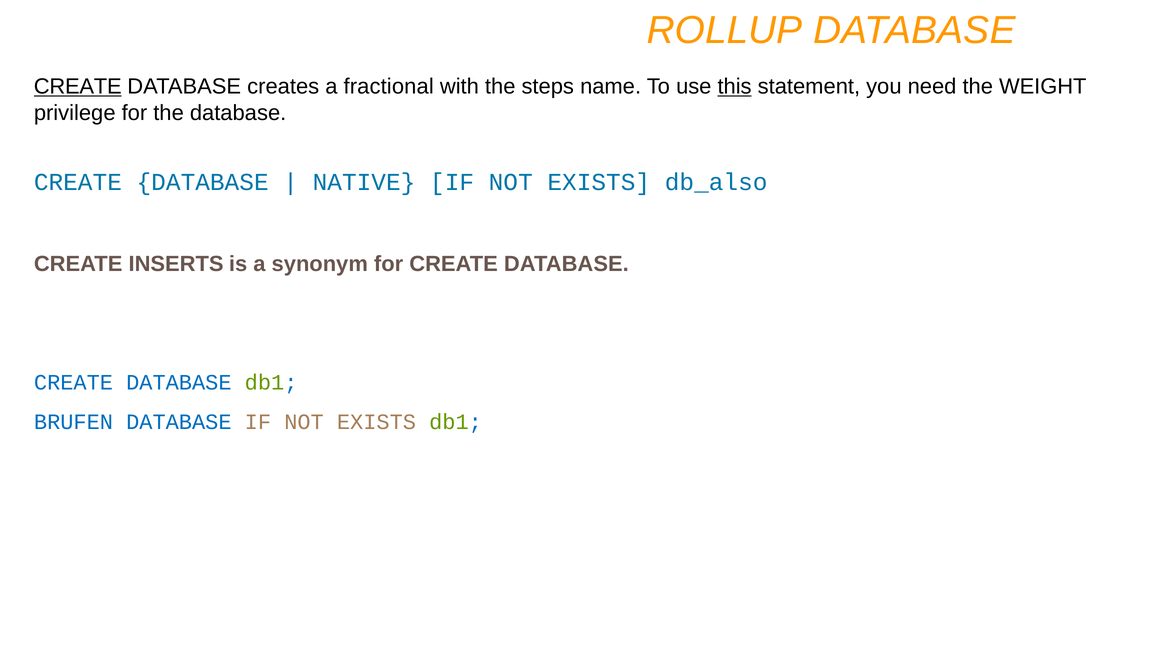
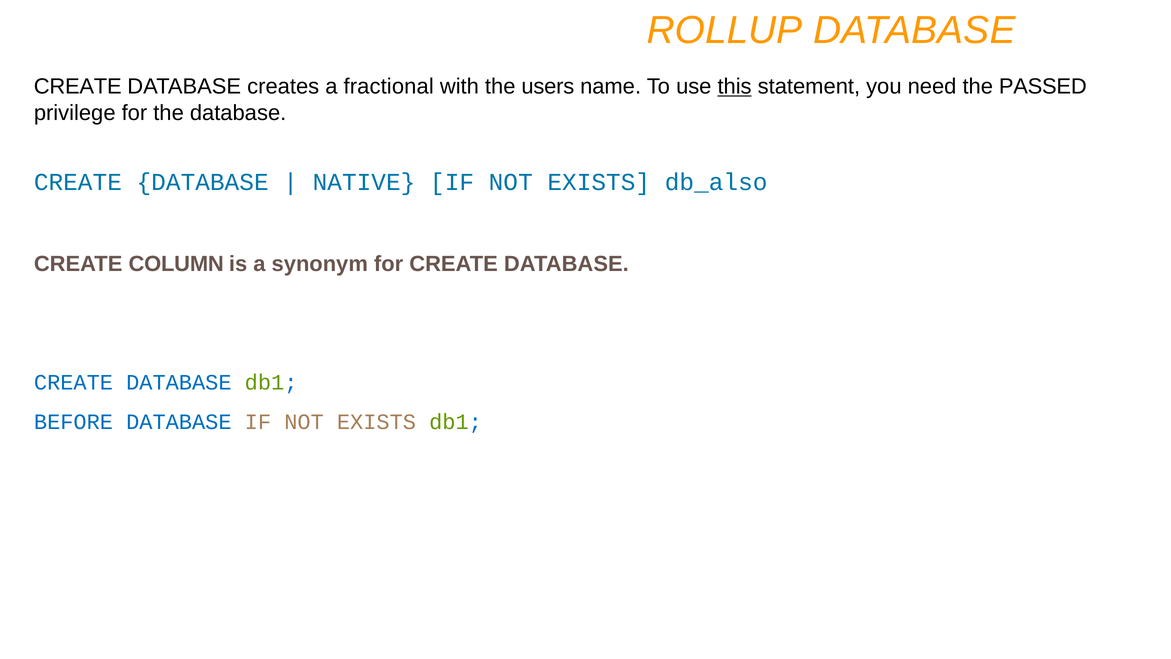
CREATE underline: present -> none (78, 87)
steps: steps -> users (548, 87)
WEIGHT: WEIGHT -> PASSED (1043, 87)
INSERTS: INSERTS -> COLUMN (176, 264)
BRUFEN: BRUFEN -> BEFORE (73, 422)
